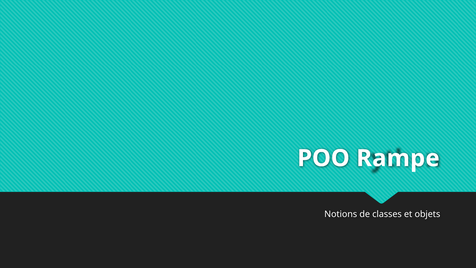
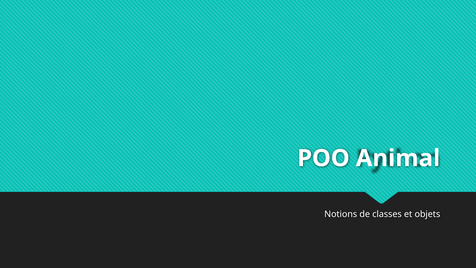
Rampe: Rampe -> Animal (398, 158)
